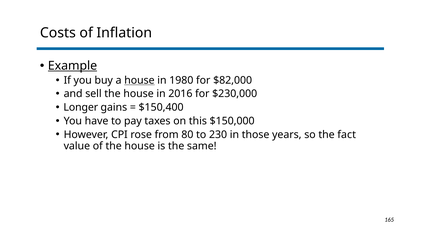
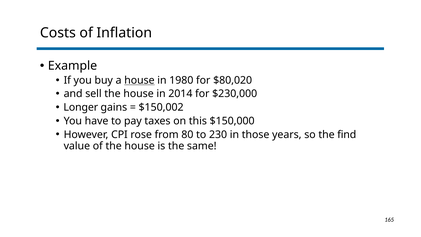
Example underline: present -> none (73, 66)
$82,000: $82,000 -> $80,020 (233, 80)
2016: 2016 -> 2014 (180, 94)
$150,400: $150,400 -> $150,002 (161, 107)
fact: fact -> find (347, 134)
